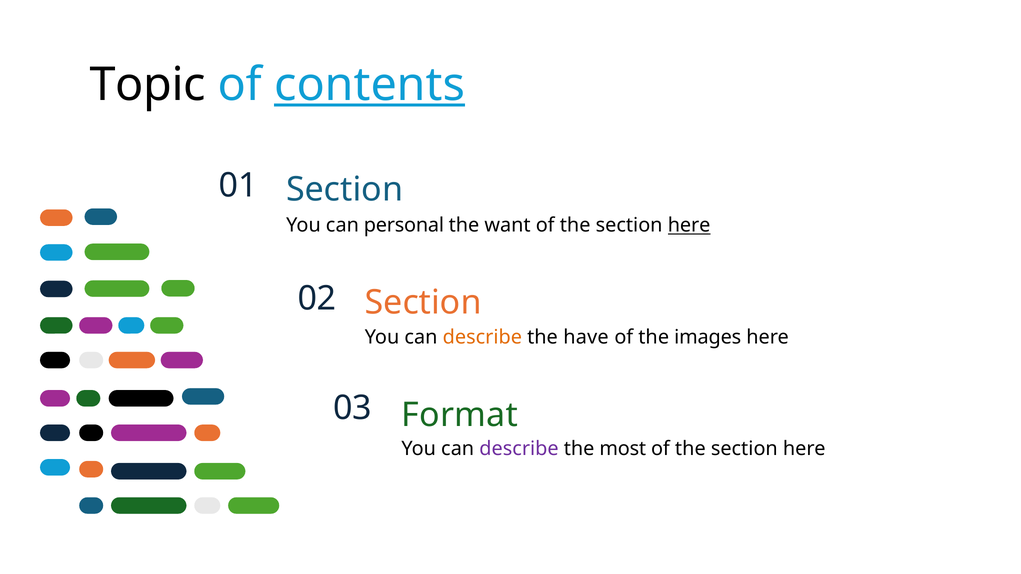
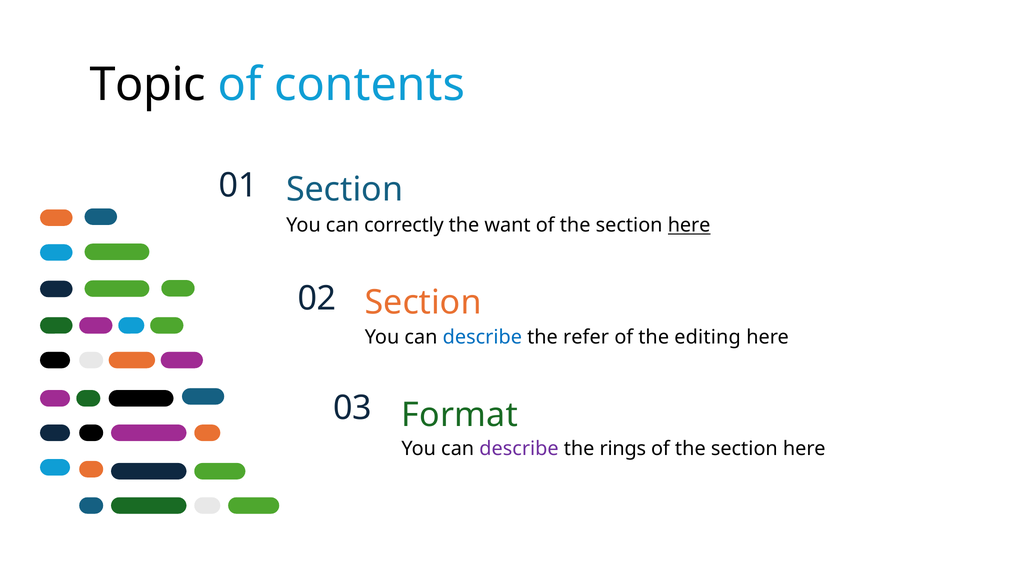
contents underline: present -> none (370, 85)
personal: personal -> correctly (404, 226)
describe colour: orange -> blue (482, 337)
have: have -> refer (586, 337)
images: images -> editing (708, 337)
most: most -> rings (623, 449)
